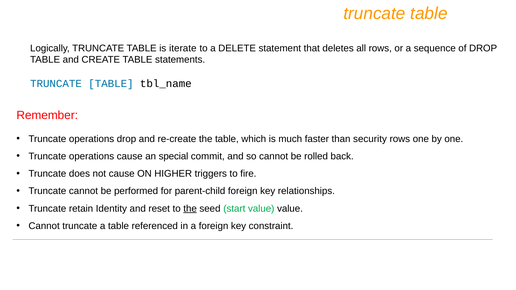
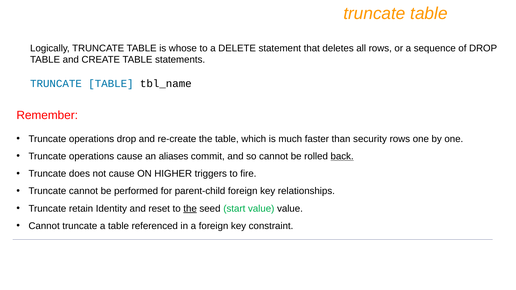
iterate: iterate -> whose (183, 48)
special: special -> aliases (173, 156)
back underline: none -> present (342, 156)
